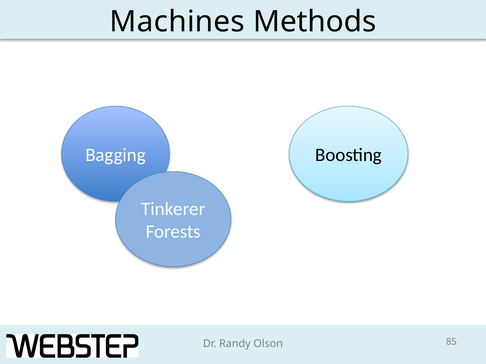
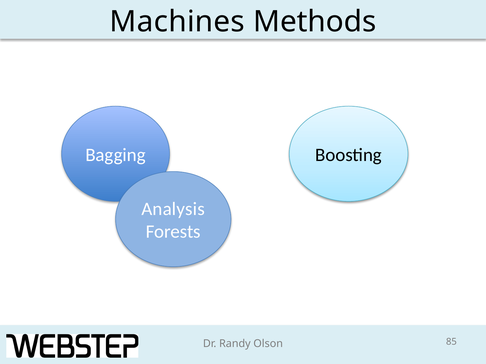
Tinkerer: Tinkerer -> Analysis (173, 209)
